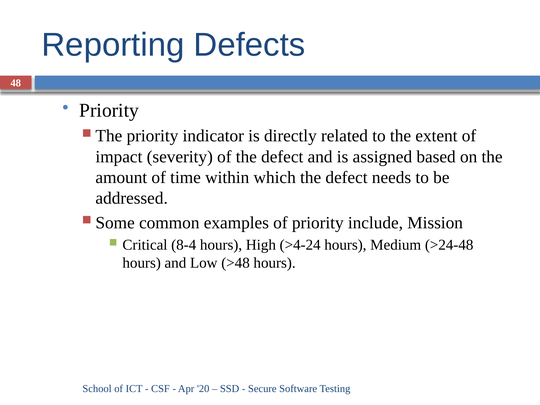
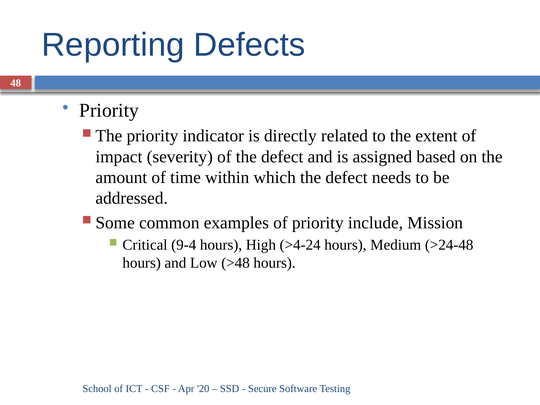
8-4: 8-4 -> 9-4 (184, 245)
